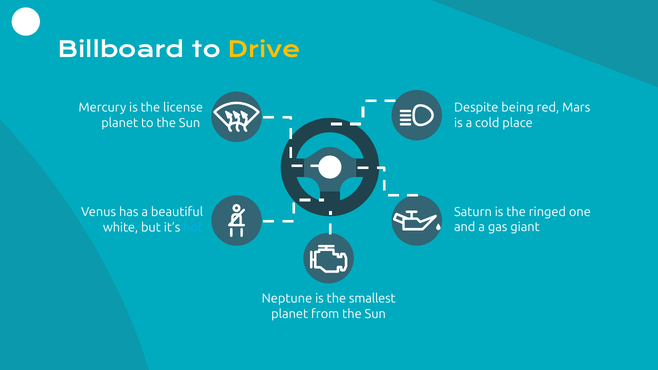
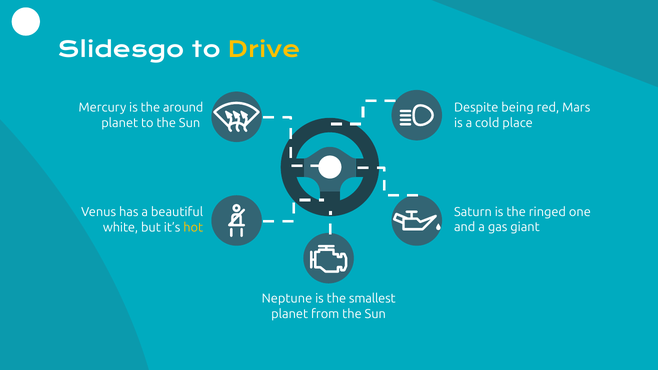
Billboard: Billboard -> Slidesgo (121, 50)
license: license -> around (183, 108)
hot colour: light blue -> yellow (193, 228)
